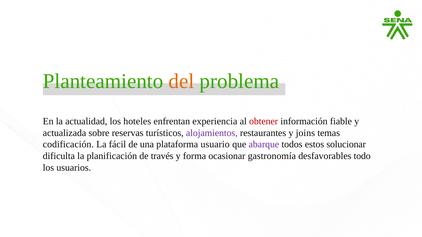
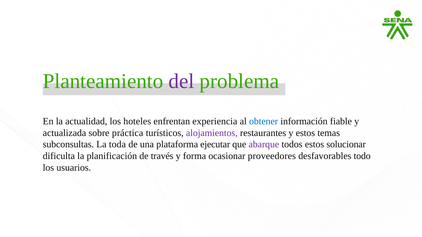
del colour: orange -> purple (182, 81)
obtener colour: red -> blue (264, 121)
reservas: reservas -> práctica (128, 133)
y joins: joins -> estos (305, 133)
codificación: codificación -> subconsultas (68, 145)
fácil: fácil -> toda (117, 145)
usuario: usuario -> ejecutar (215, 145)
gastronomía: gastronomía -> proveedores (272, 156)
